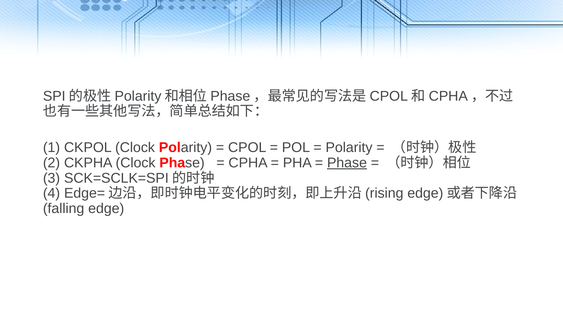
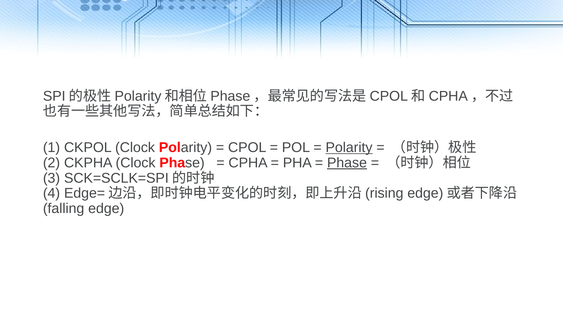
Polarity underline: none -> present (349, 147)
